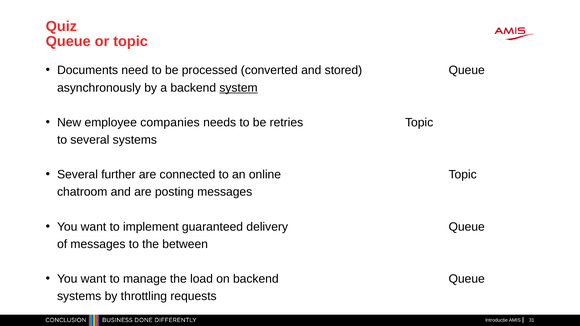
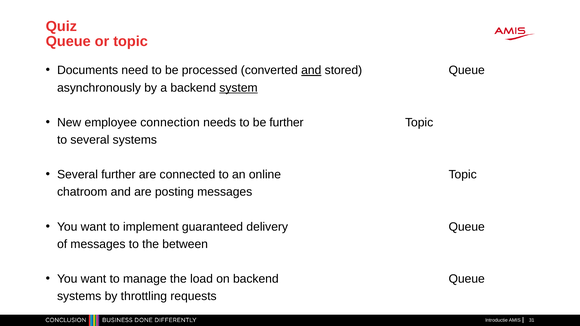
and underline: none -> present (311, 70)
companies: companies -> connection (170, 123)
be retries: retries -> further (286, 123)
